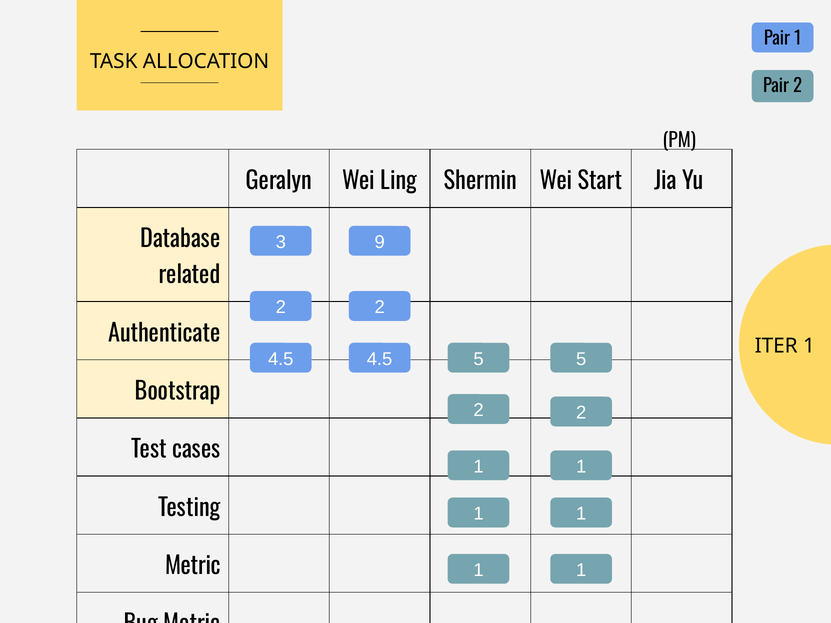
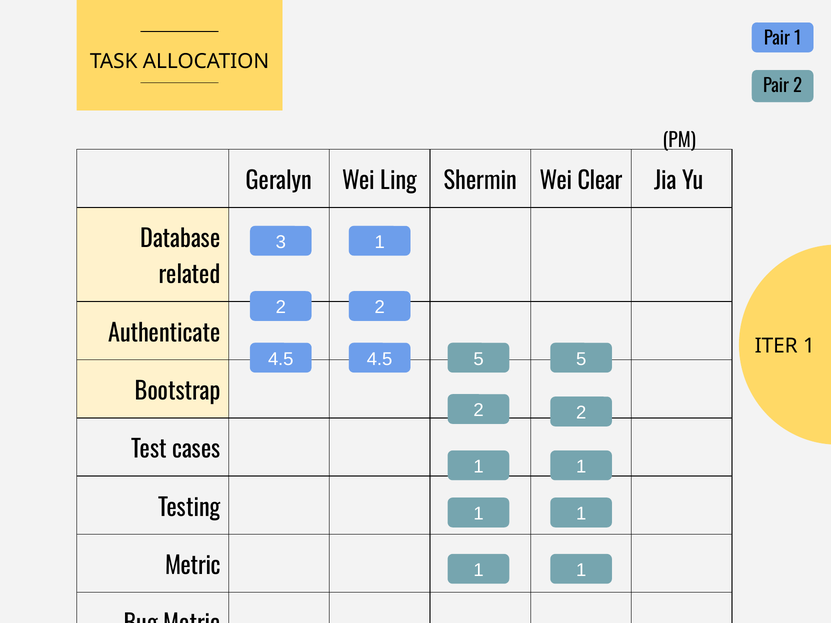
Start: Start -> Clear (600, 181)
3 9: 9 -> 1 (380, 242)
